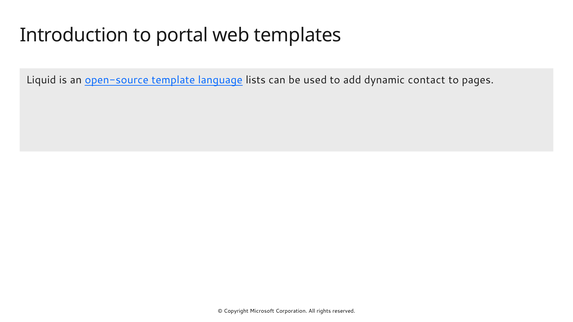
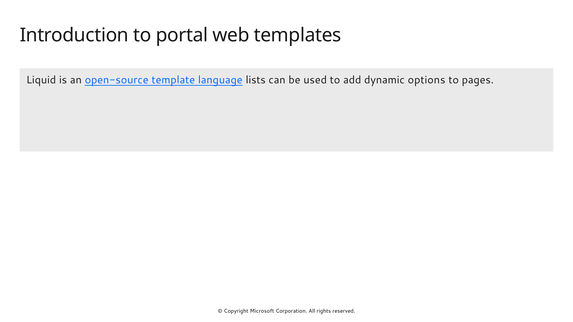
contact: contact -> options (427, 80)
